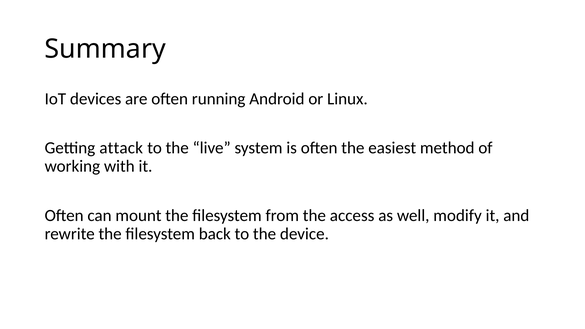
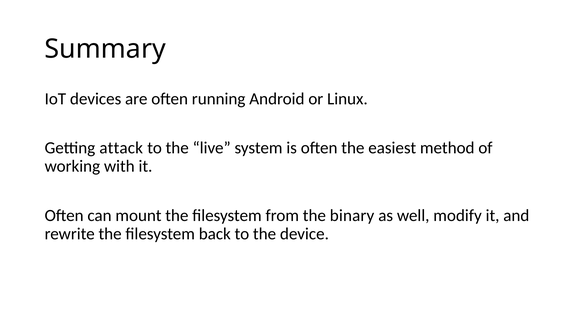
access: access -> binary (352, 215)
